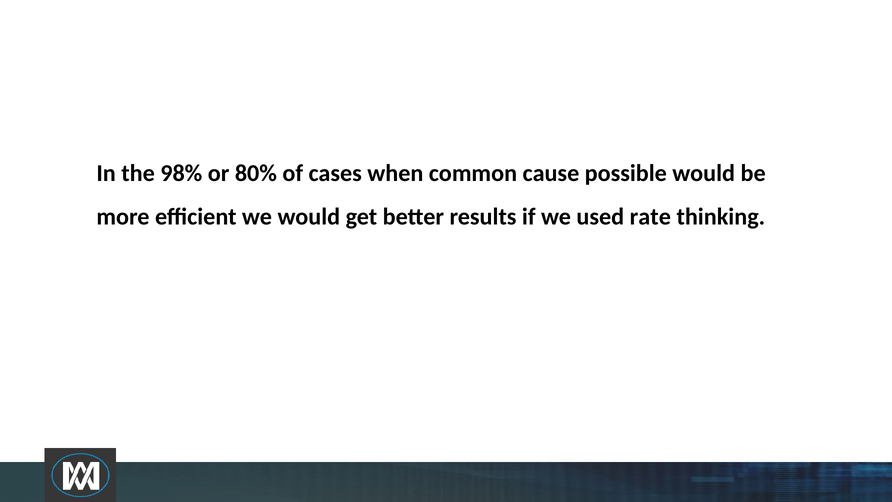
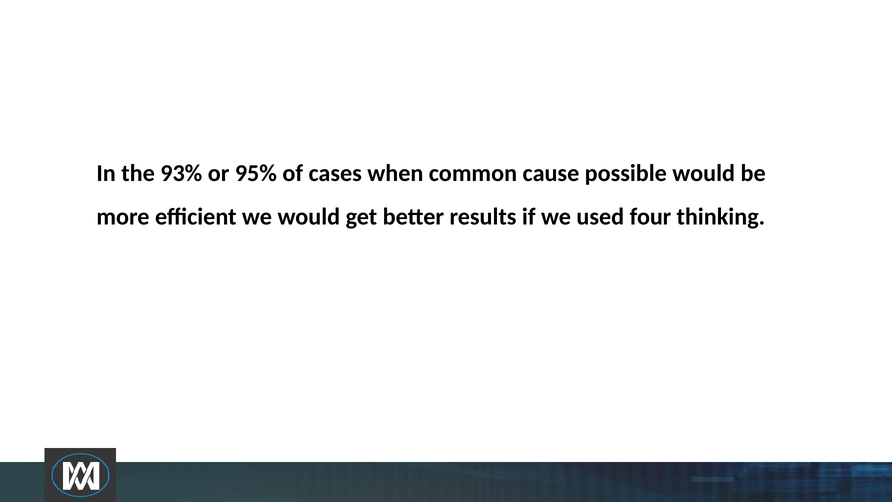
98%: 98% -> 93% (181, 173)
80%: 80% -> 95% (256, 173)
rate: rate -> four (650, 217)
